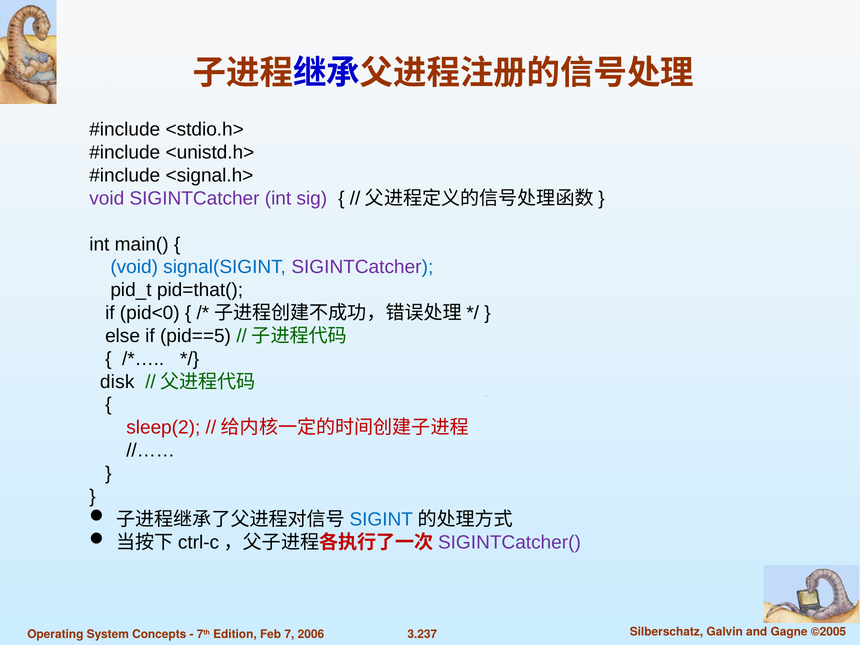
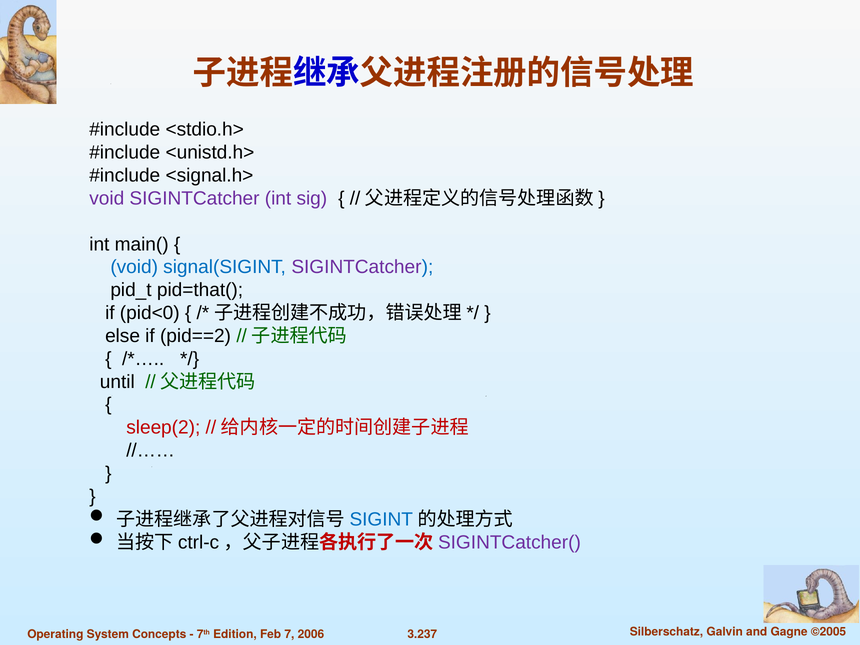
pid==5: pid==5 -> pid==2 (195, 336)
disk: disk -> until (117, 382)
